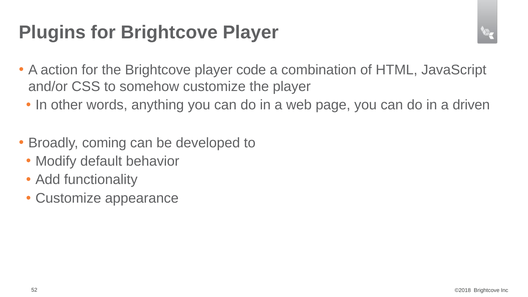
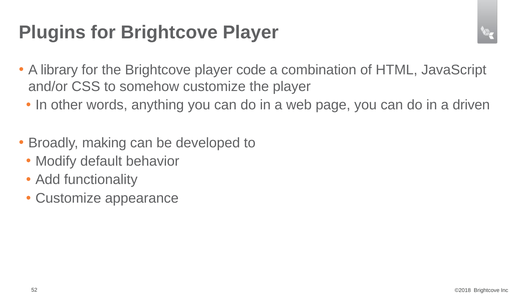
action: action -> library (59, 70)
coming: coming -> making (104, 143)
